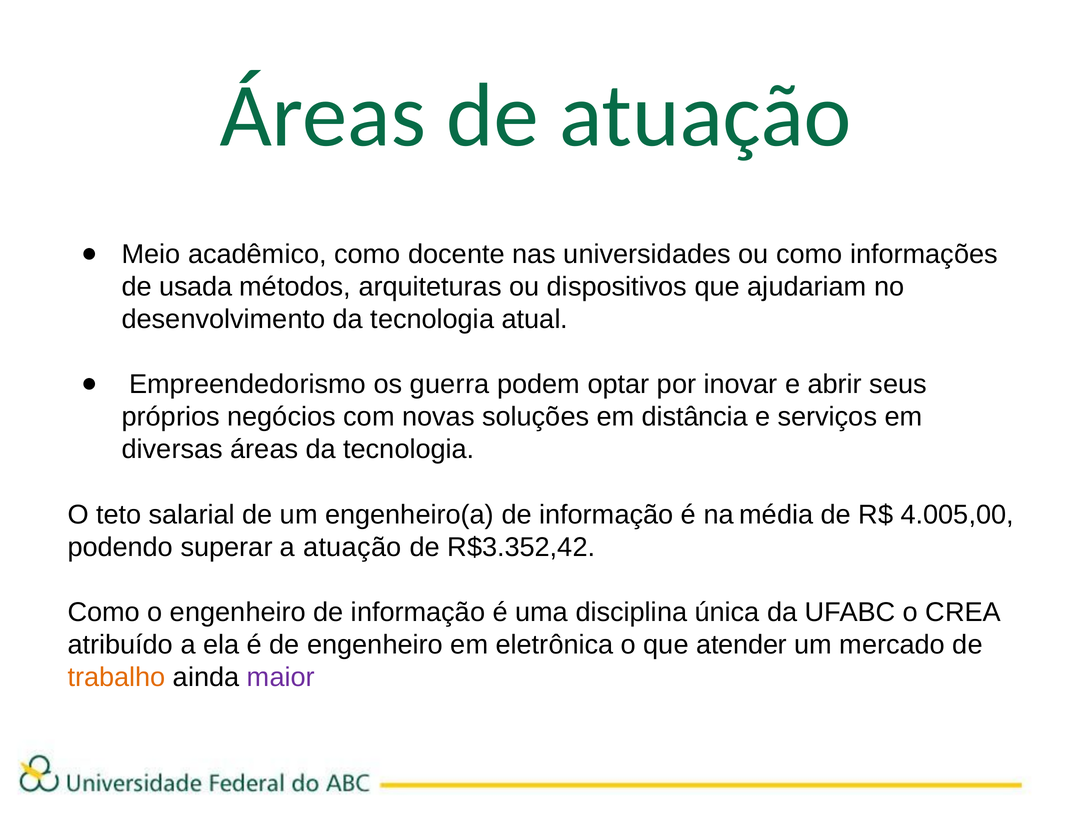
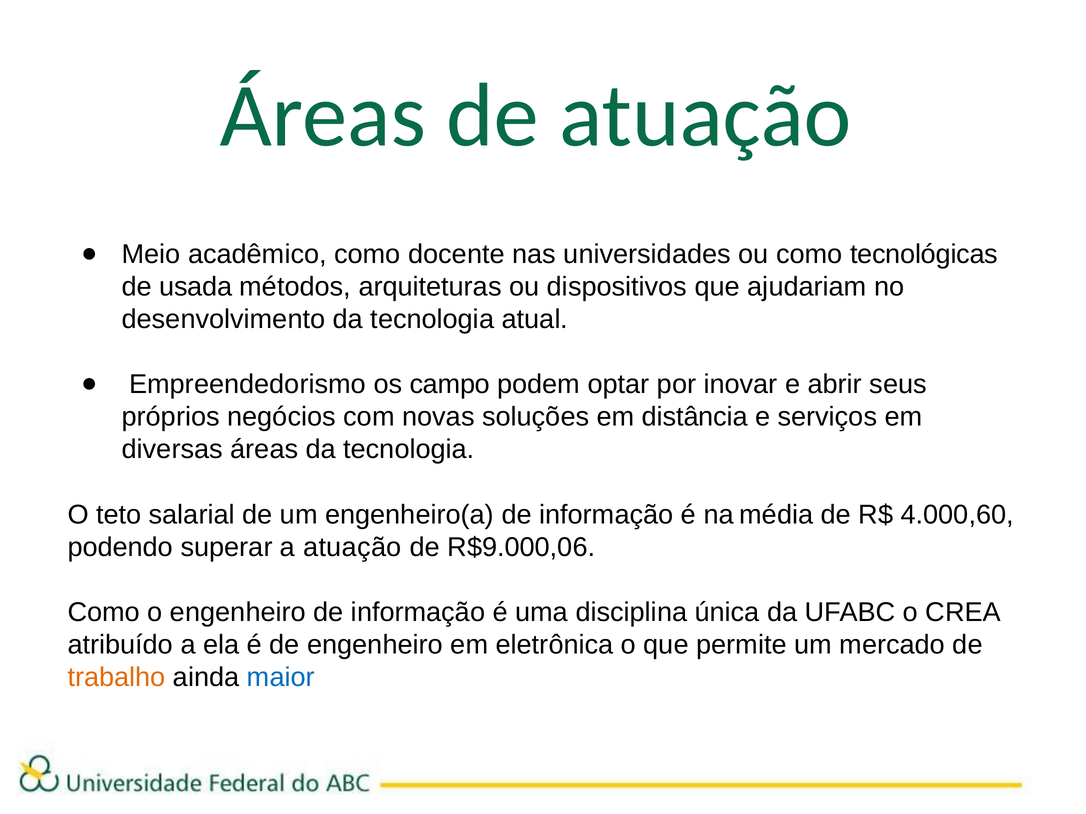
informações: informações -> tecnológicas (924, 254)
guerra: guerra -> campo (450, 385)
4.005,00: 4.005,00 -> 4.000,60 (957, 515)
R$3.352,42: R$3.352,42 -> R$9.000,06 (521, 548)
atender: atender -> permite (741, 645)
maior colour: purple -> blue (281, 678)
